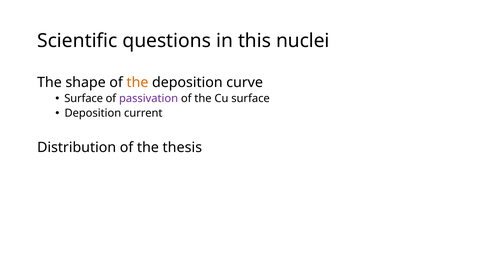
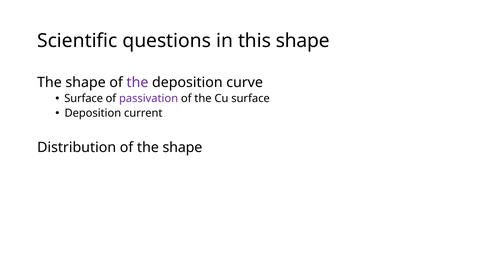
this nuclei: nuclei -> shape (303, 41)
the colour: orange -> purple (137, 82)
of the thesis: thesis -> shape (182, 148)
